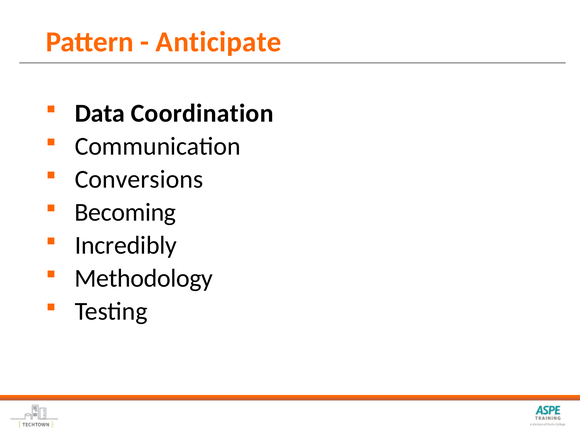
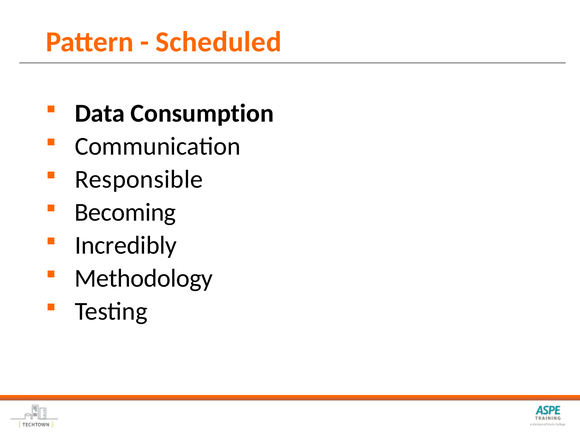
Anticipate: Anticipate -> Scheduled (219, 42)
Coordination: Coordination -> Consumption (202, 113)
Conversions: Conversions -> Responsible (139, 179)
